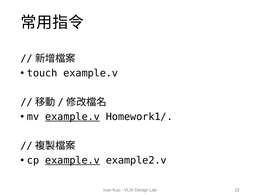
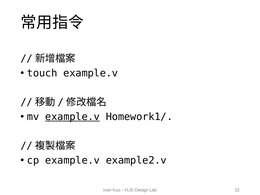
example.v underline: present -> none (73, 160)
